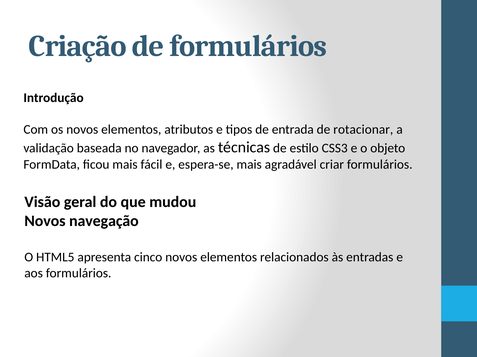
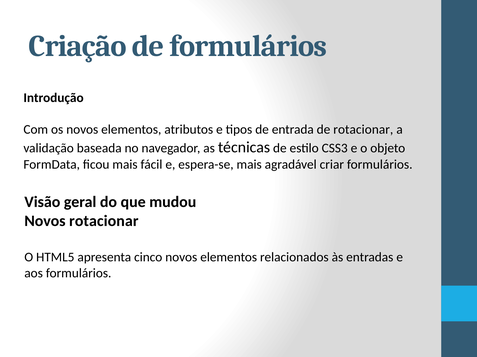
Novos navegação: navegação -> rotacionar (104, 221)
